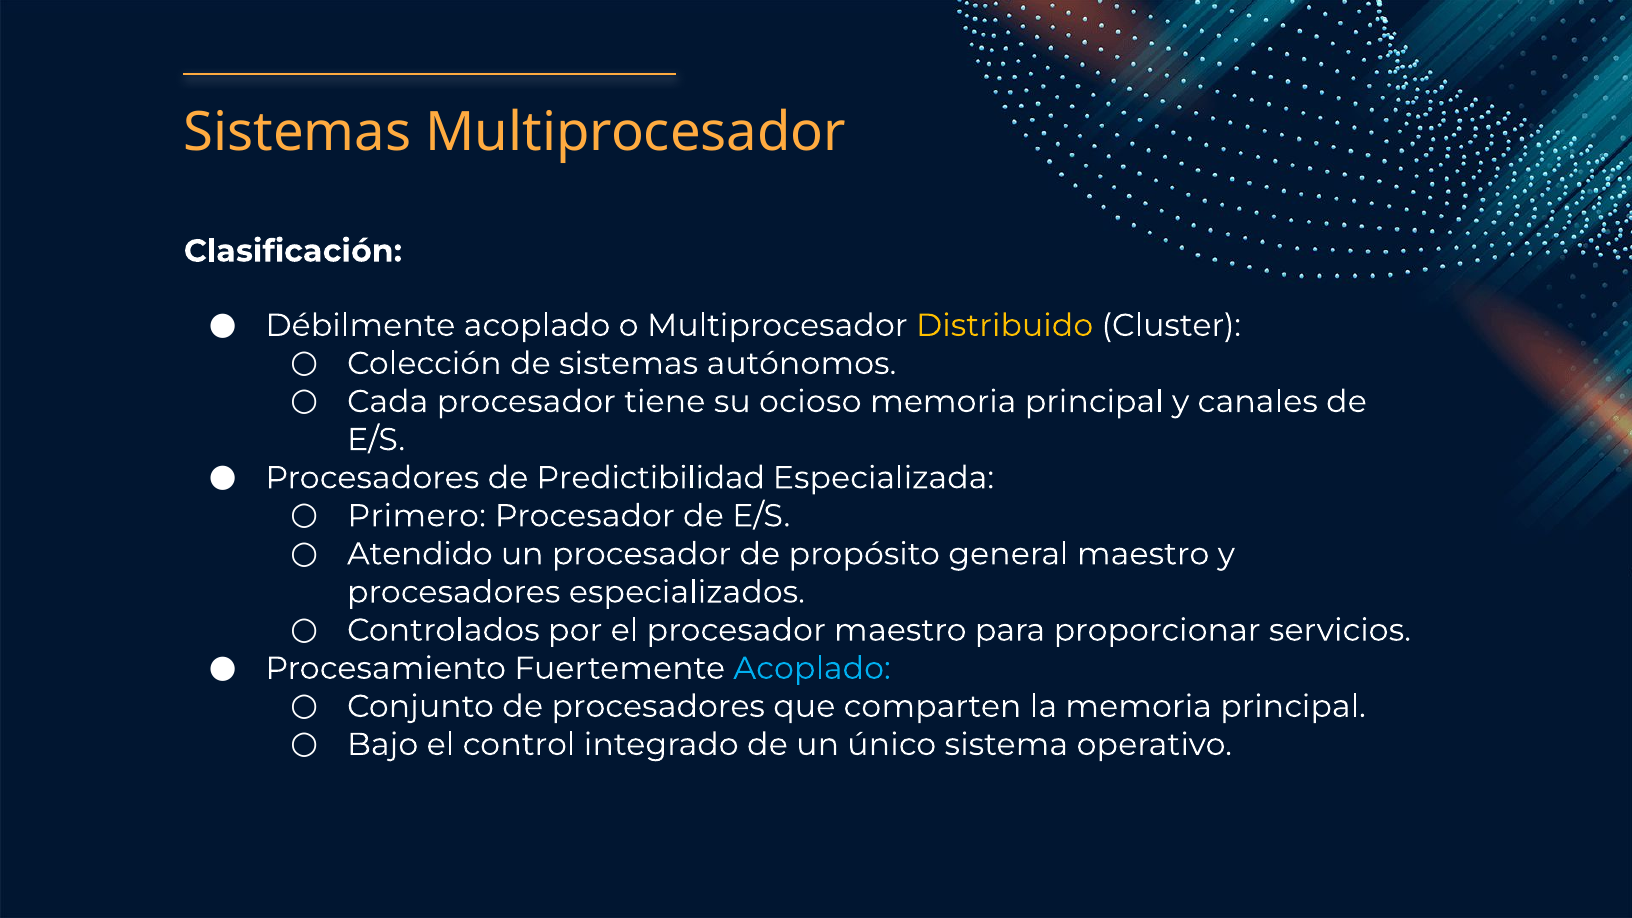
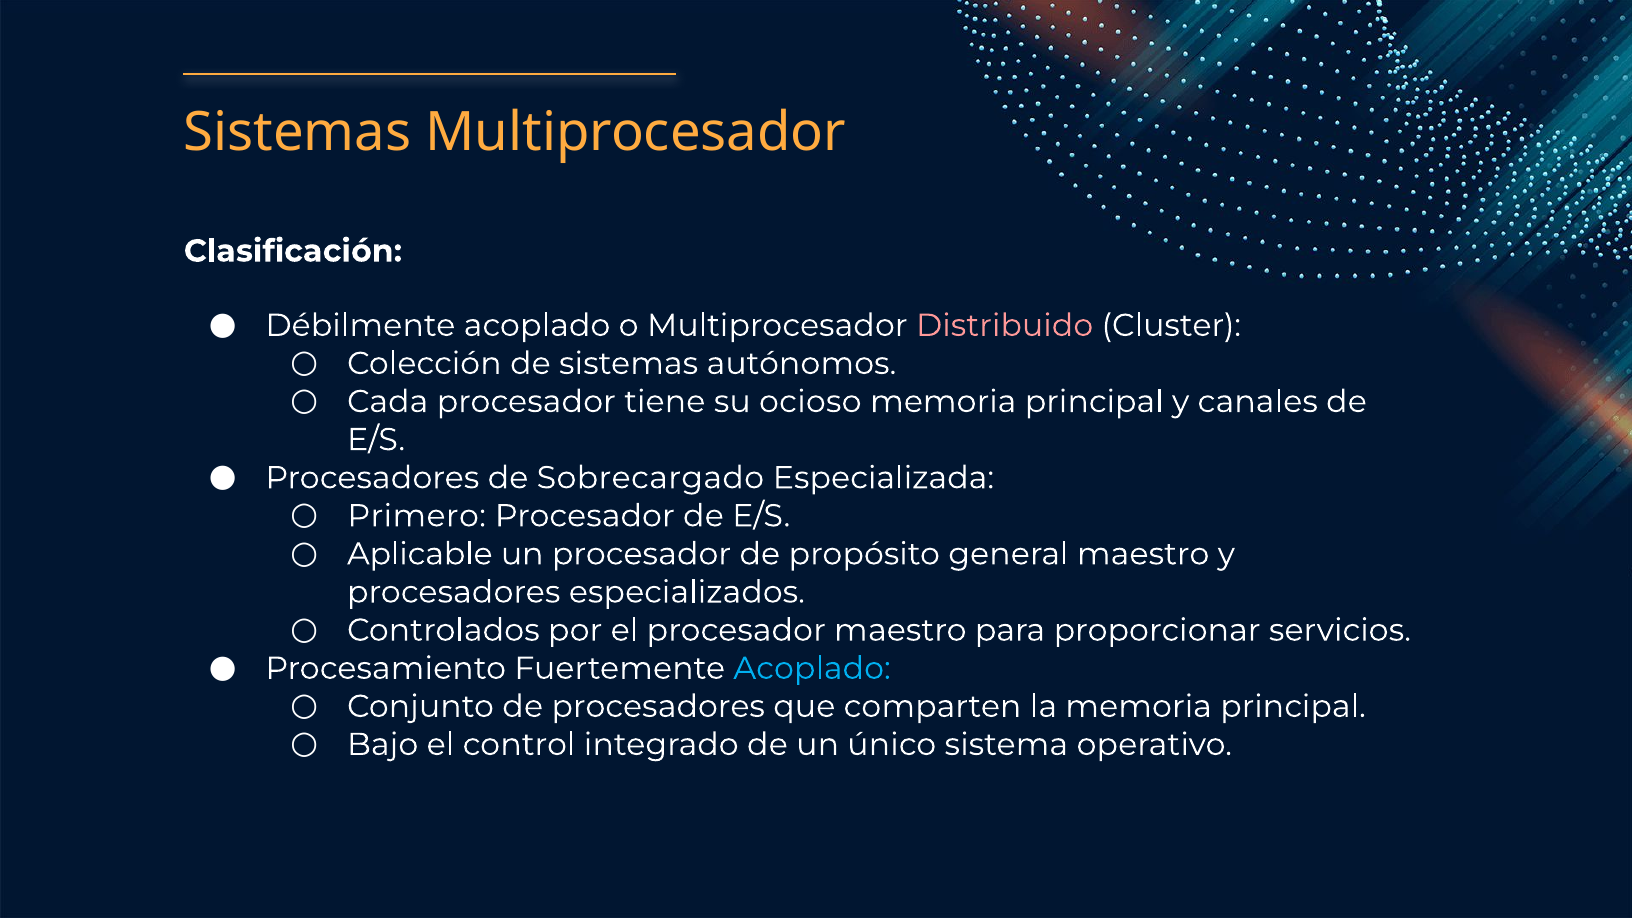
Distribuido colour: yellow -> pink (1005, 325)
Predictibilidad: Predictibilidad -> Sobrecargado (650, 478)
Atendido: Atendido -> Aplicable (420, 554)
